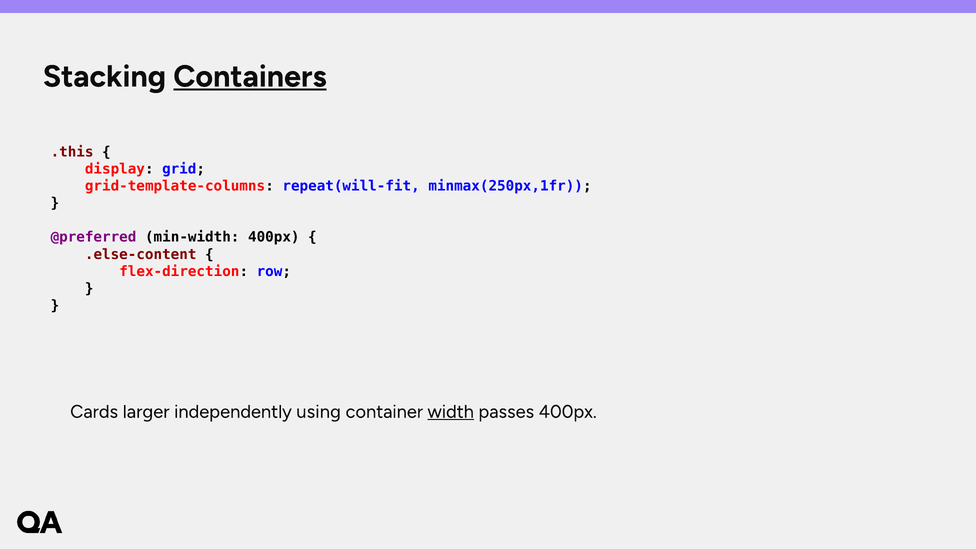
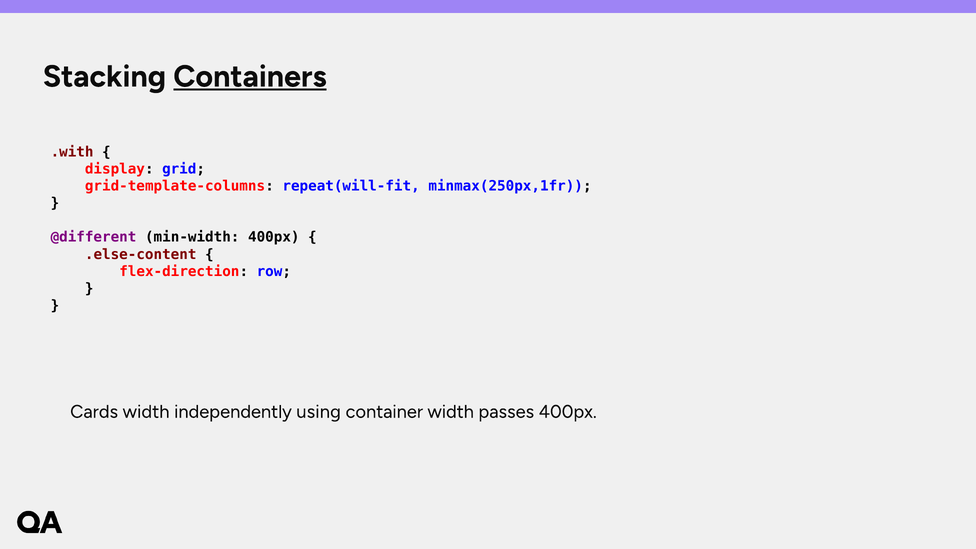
.this: .this -> .with (72, 152)
@preferred: @preferred -> @different (93, 237)
larger: larger -> width (146, 412)
width underline: present -> none (451, 412)
